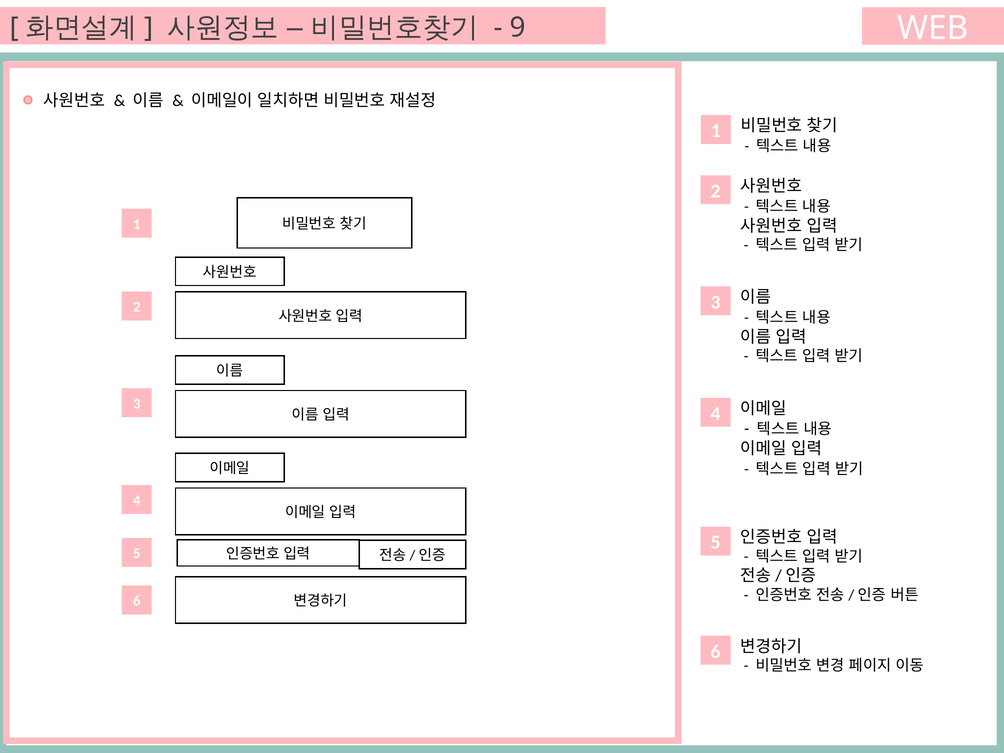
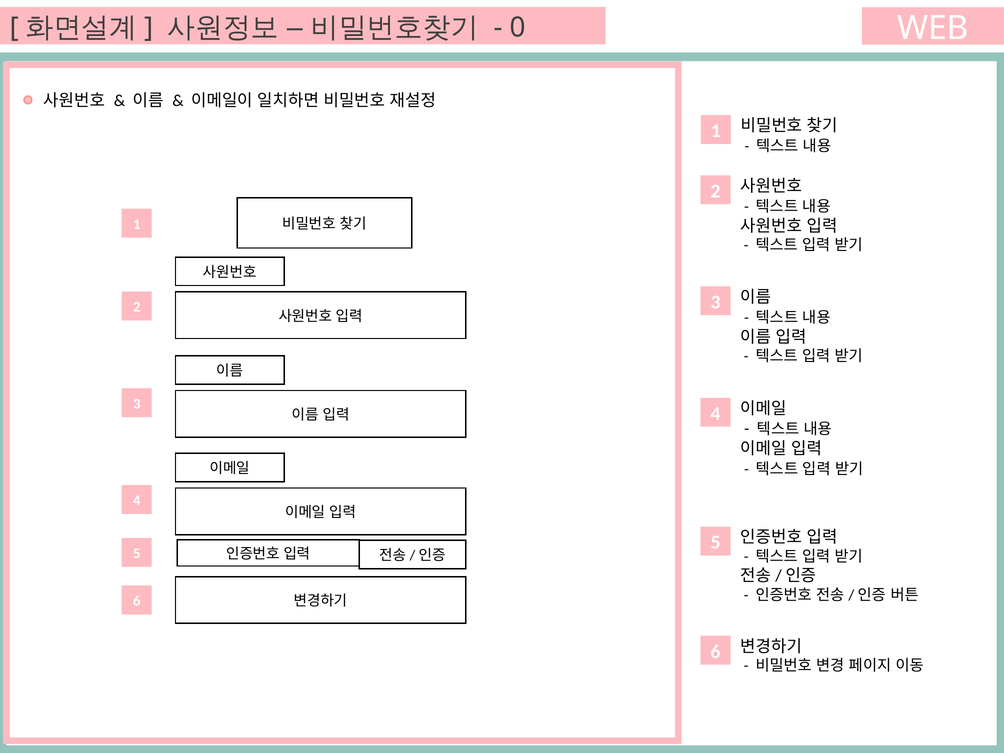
9: 9 -> 0 (518, 28)
